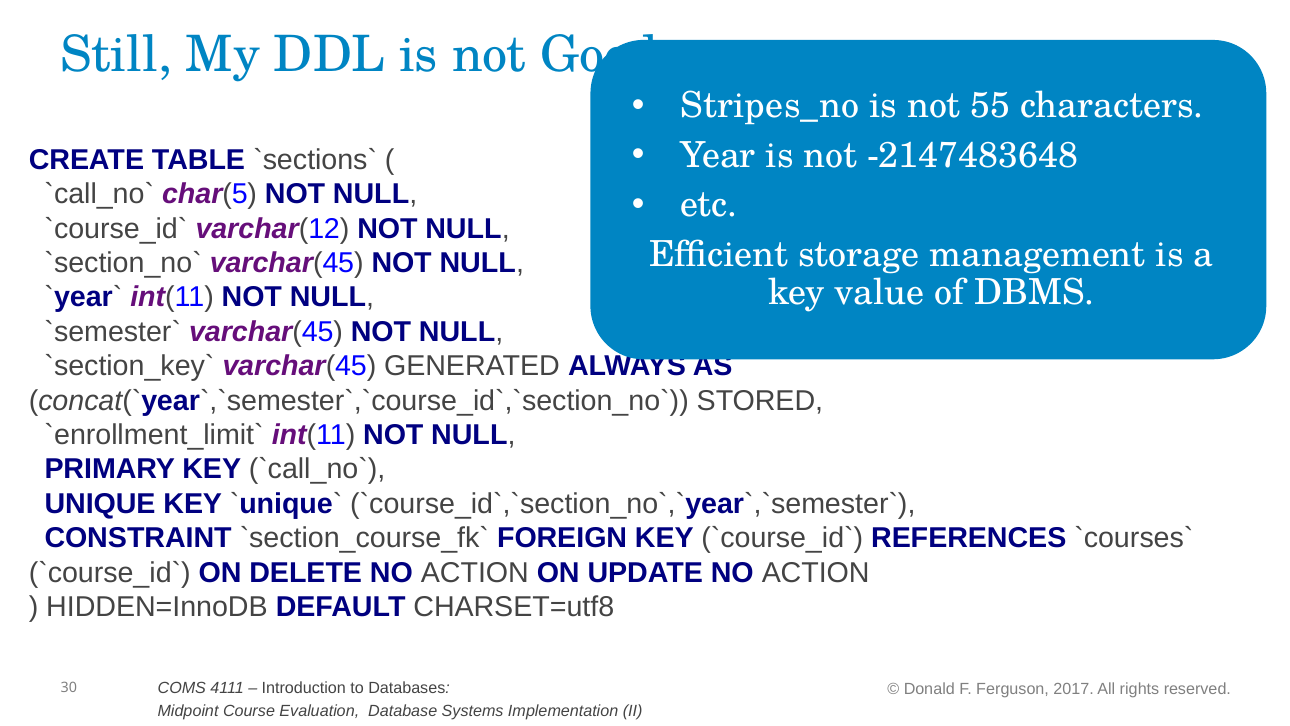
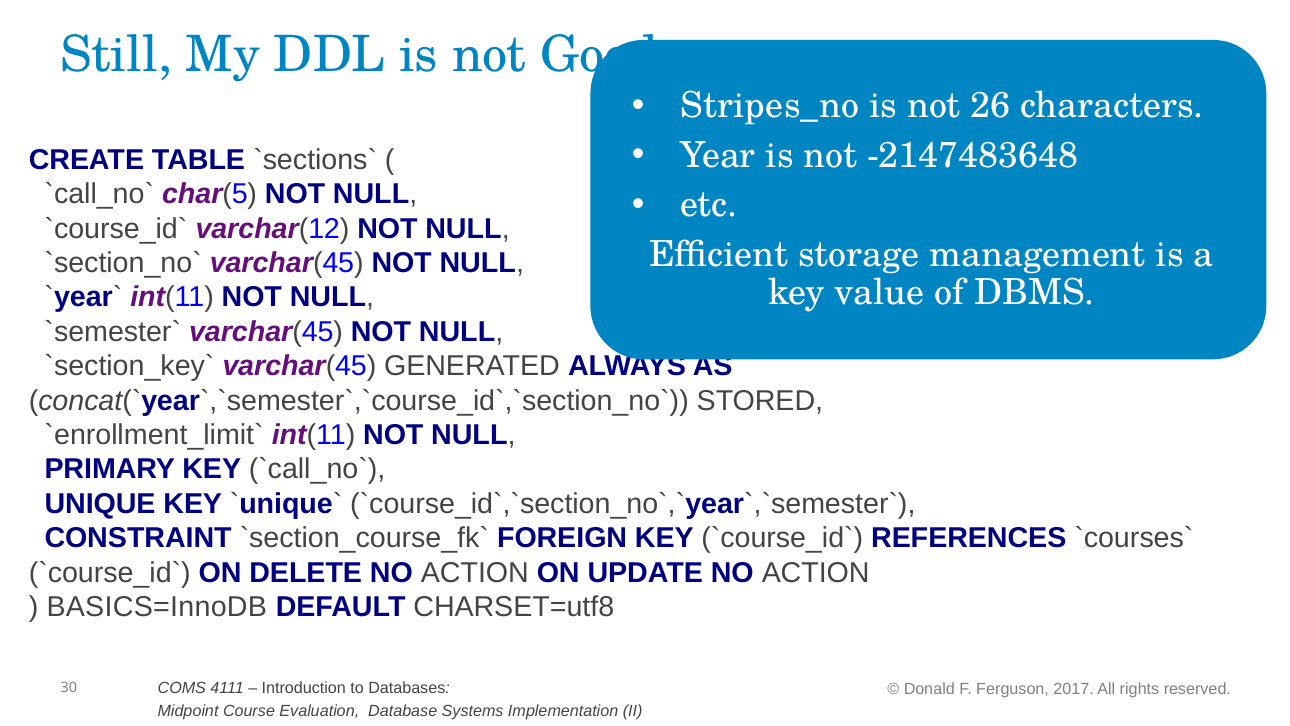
55: 55 -> 26 (990, 106)
HIDDEN=InnoDB: HIDDEN=InnoDB -> BASICS=InnoDB (157, 607)
